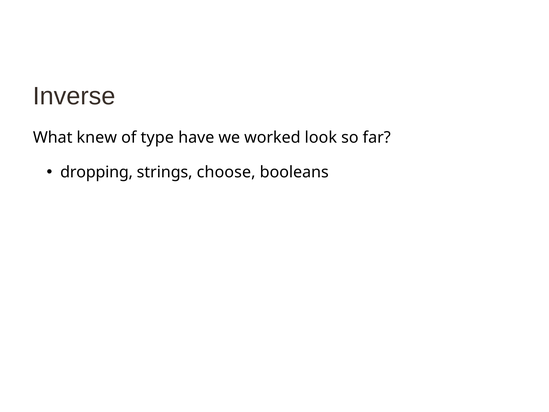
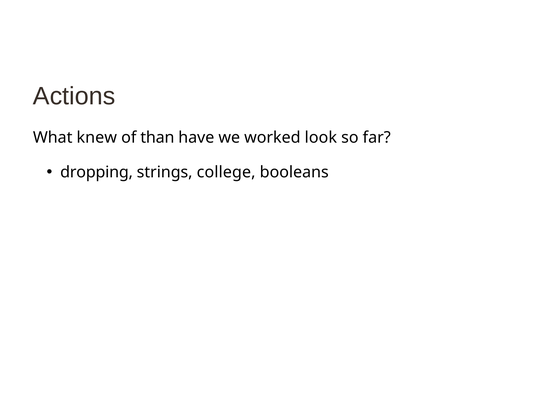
Inverse: Inverse -> Actions (74, 96)
type: type -> than (157, 138)
choose: choose -> college (226, 172)
